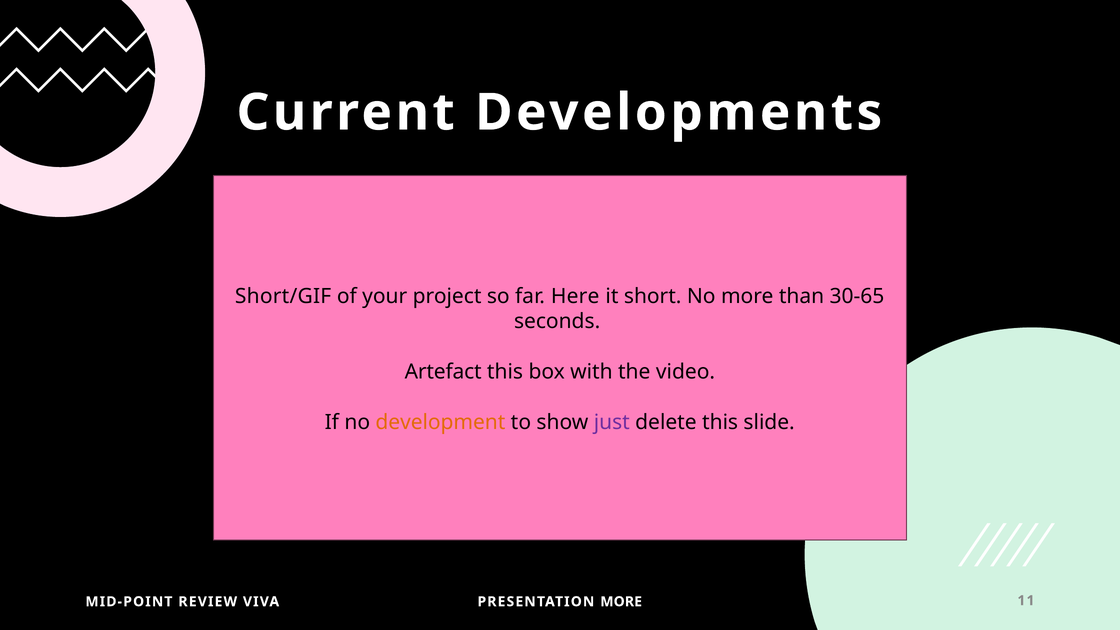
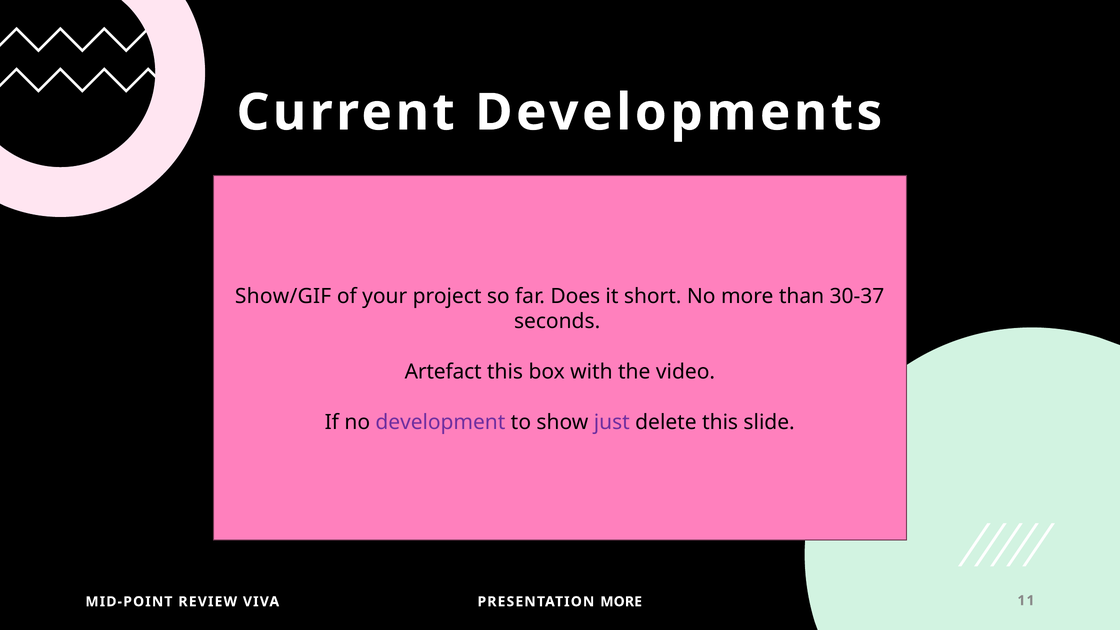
Short/GIF: Short/GIF -> Show/GIF (283, 296)
Here: Here -> Does (575, 296)
30-65: 30-65 -> 30-37 (857, 296)
development colour: orange -> purple (440, 422)
